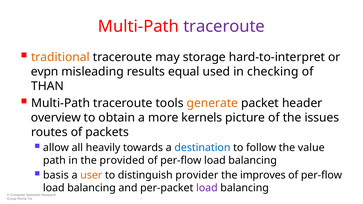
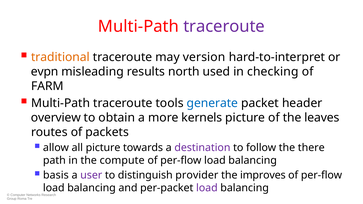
storage: storage -> version (204, 57)
equal: equal -> north (184, 72)
THAN: THAN -> FARM (47, 86)
generate colour: orange -> blue (212, 103)
issues: issues -> leaves (322, 118)
all heavily: heavily -> picture (103, 148)
destination colour: blue -> purple (202, 148)
value: value -> there (311, 148)
provided: provided -> compute (122, 160)
user colour: orange -> purple (91, 175)
